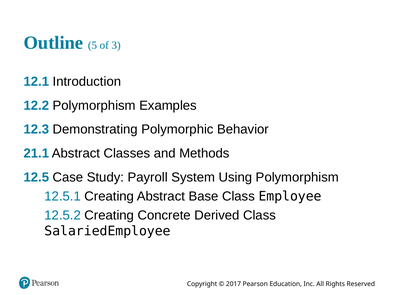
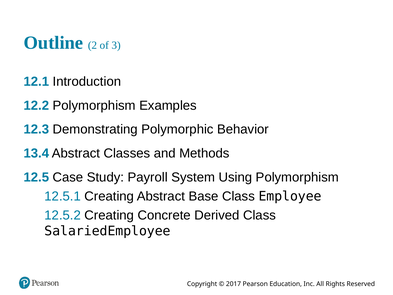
5: 5 -> 2 (92, 45)
21.1: 21.1 -> 13.4 (36, 153)
